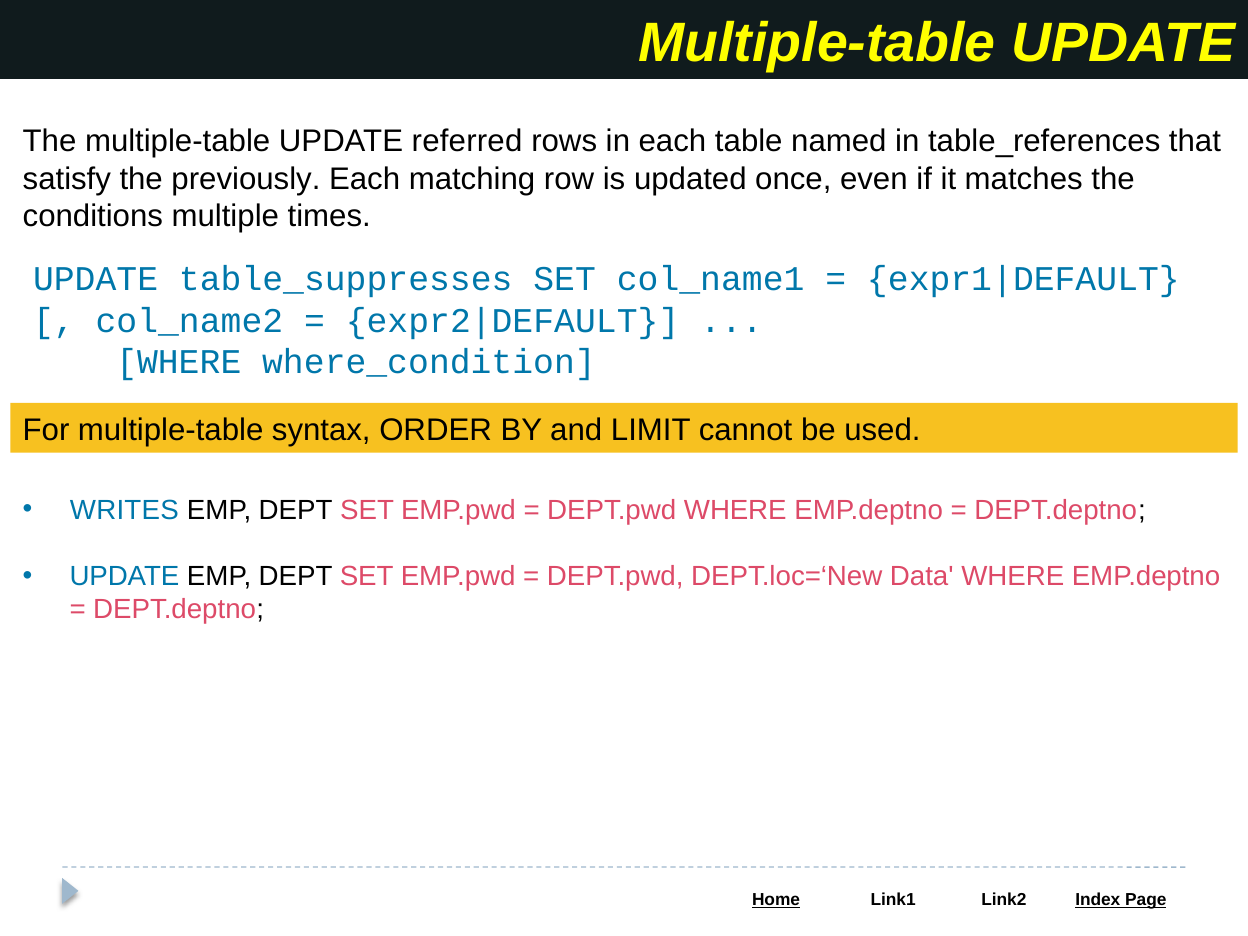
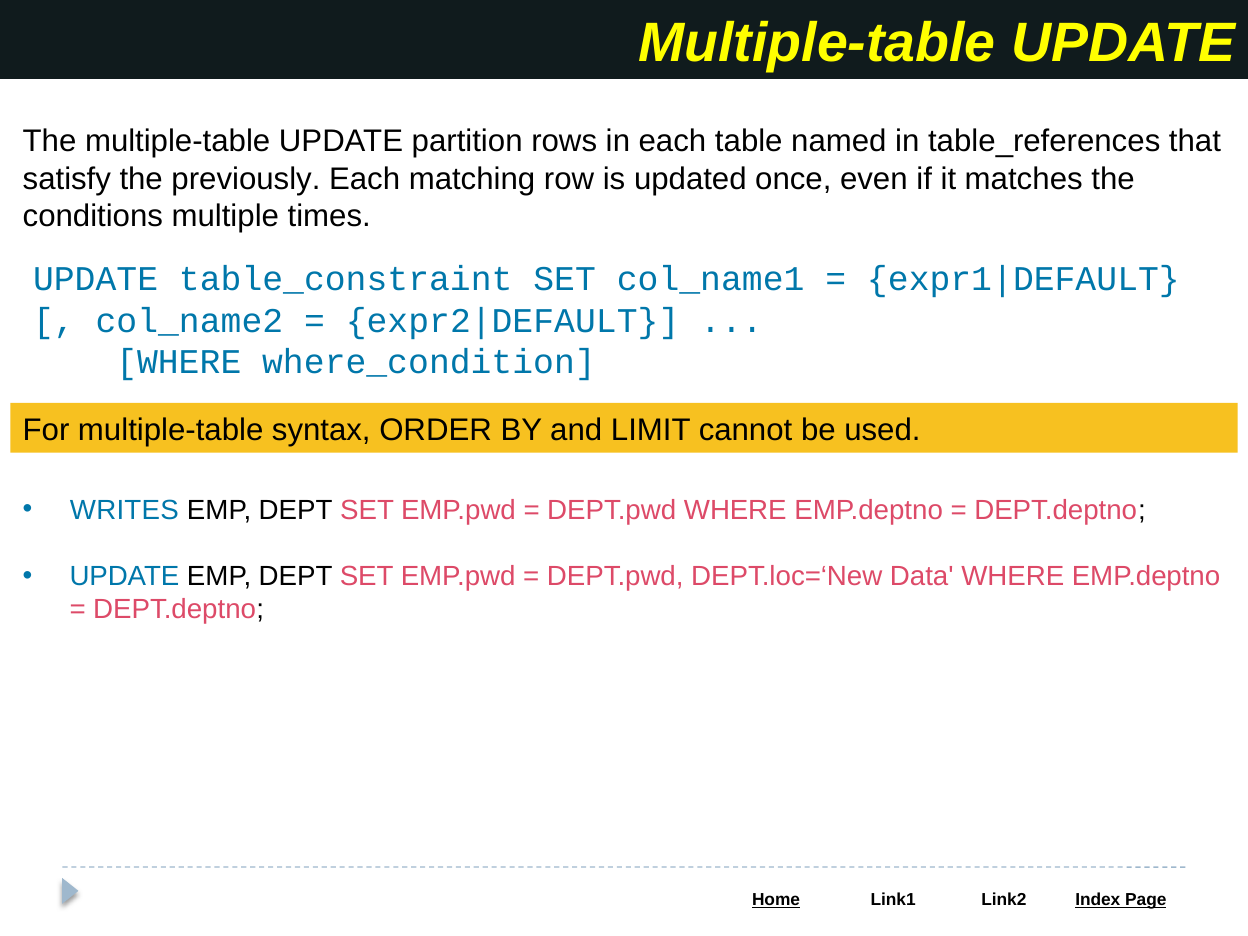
referred: referred -> partition (467, 141)
table_suppresses: table_suppresses -> table_constraint (346, 279)
